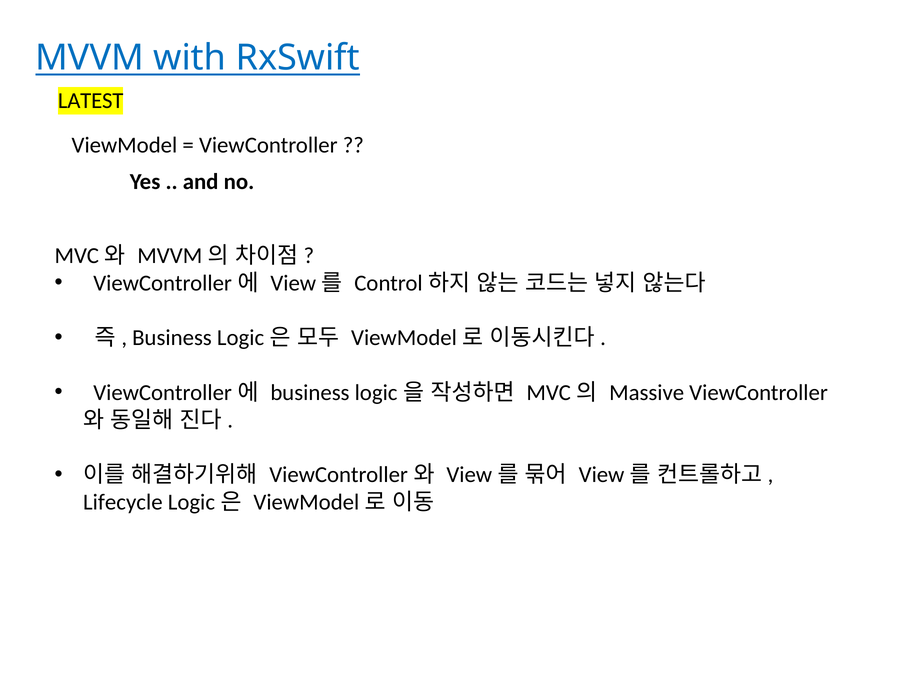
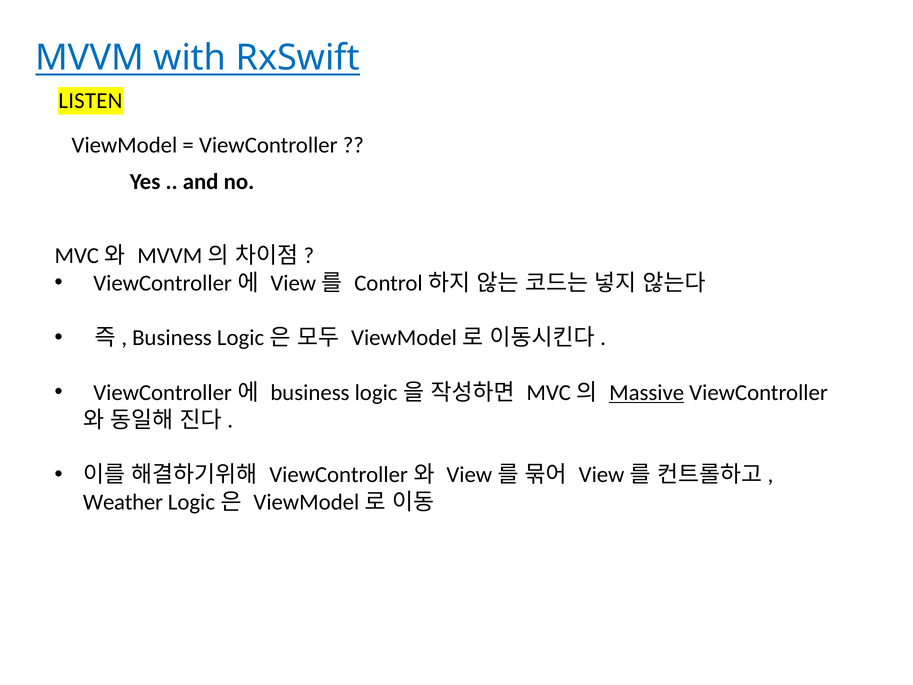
LATEST: LATEST -> LISTEN (90, 101)
Massive underline: none -> present (647, 393)
Lifecycle: Lifecycle -> Weather (123, 502)
